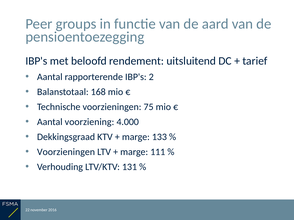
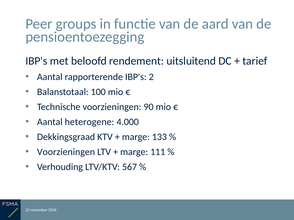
168: 168 -> 100 (98, 92)
75: 75 -> 90 (149, 107)
voorziening: voorziening -> heterogene (89, 122)
131: 131 -> 567 (130, 167)
